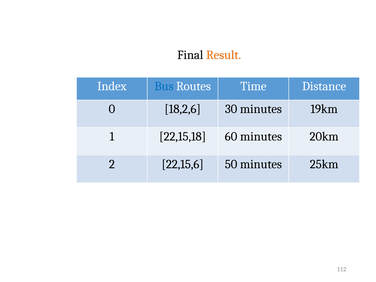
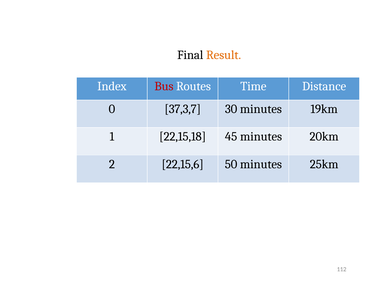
Bus colour: blue -> red (164, 86)
18,2,6: 18,2,6 -> 37,3,7 (183, 109)
60: 60 -> 45 (231, 137)
